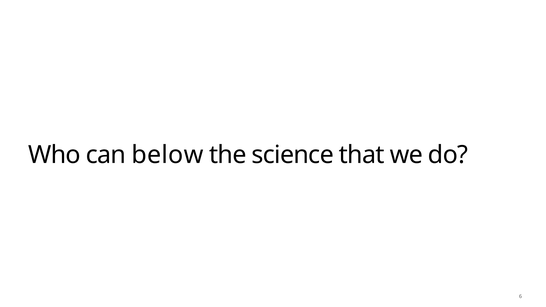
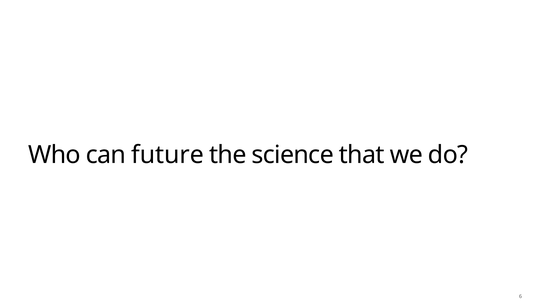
below: below -> future (168, 155)
